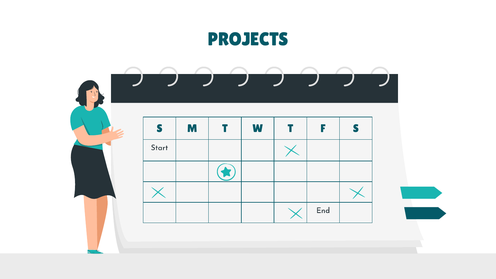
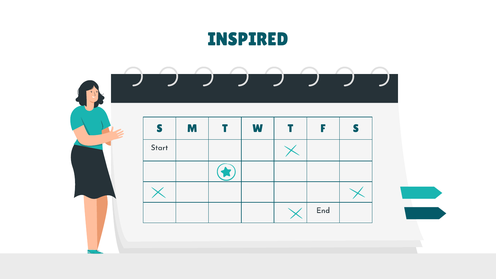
PROJECTS: PROJECTS -> INSPIRED (248, 39)
